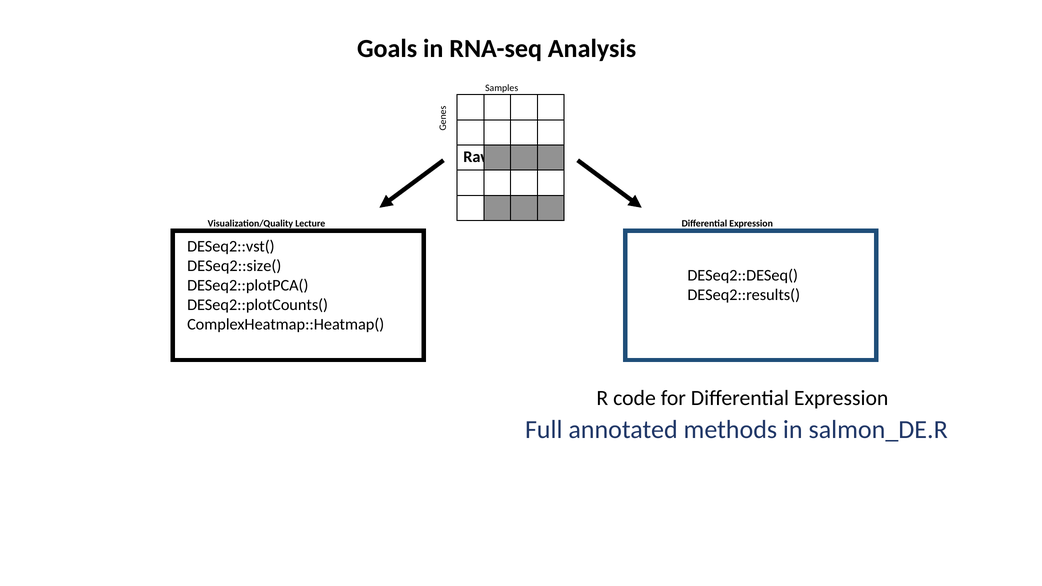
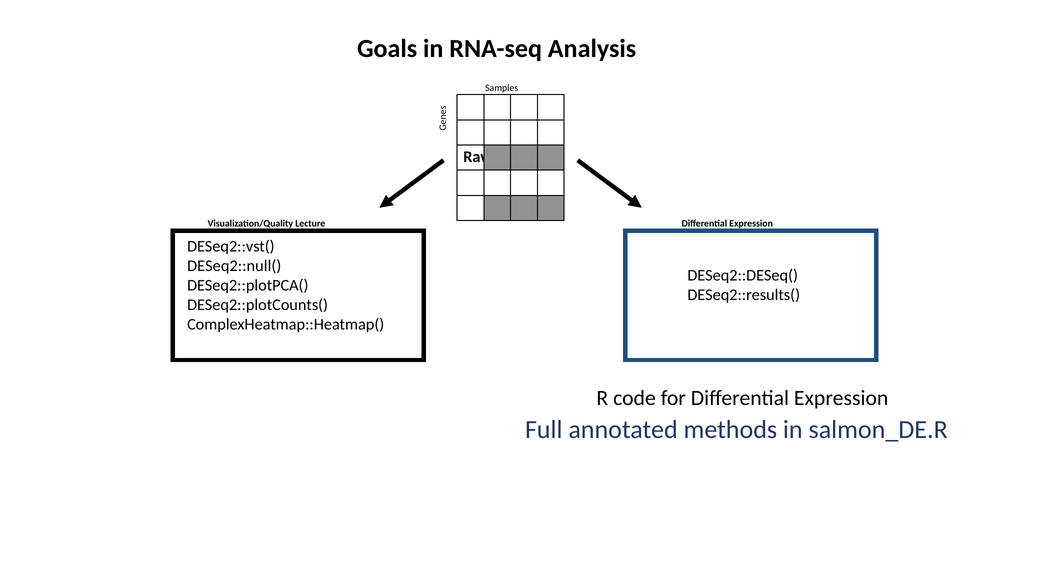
DESeq2::size(: DESeq2::size( -> DESeq2::null( (234, 266)
